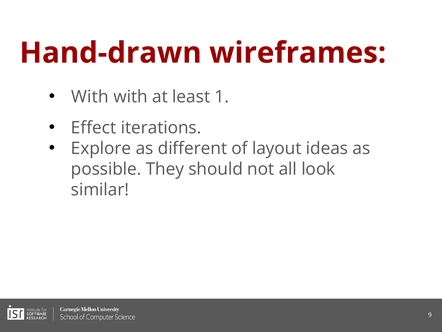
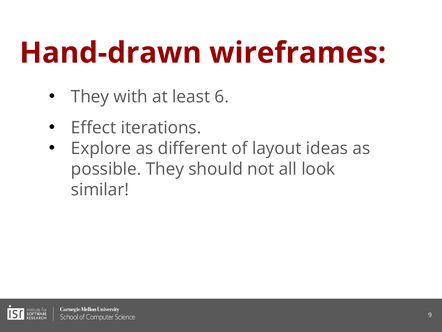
With: With -> They (90, 97)
1: 1 -> 6 (222, 97)
